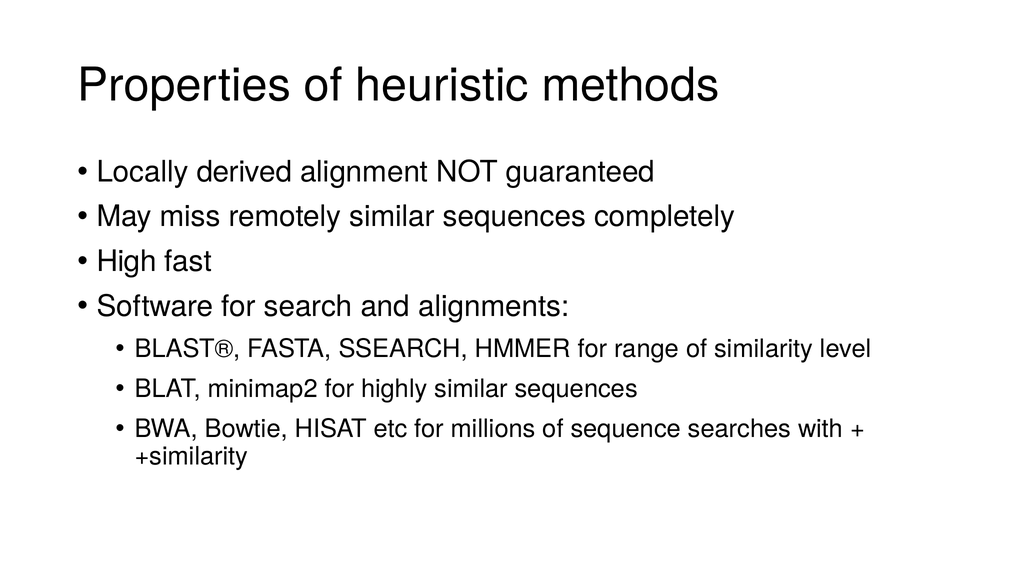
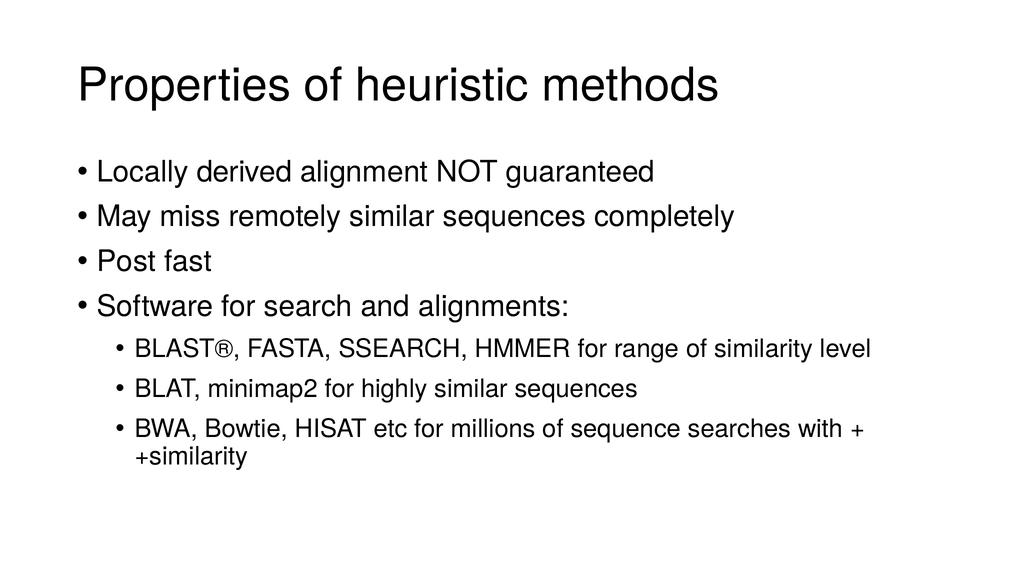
High: High -> Post (126, 261)
